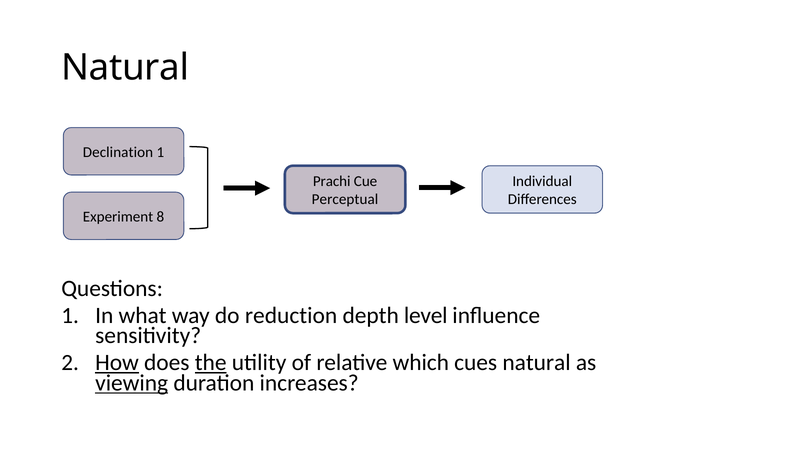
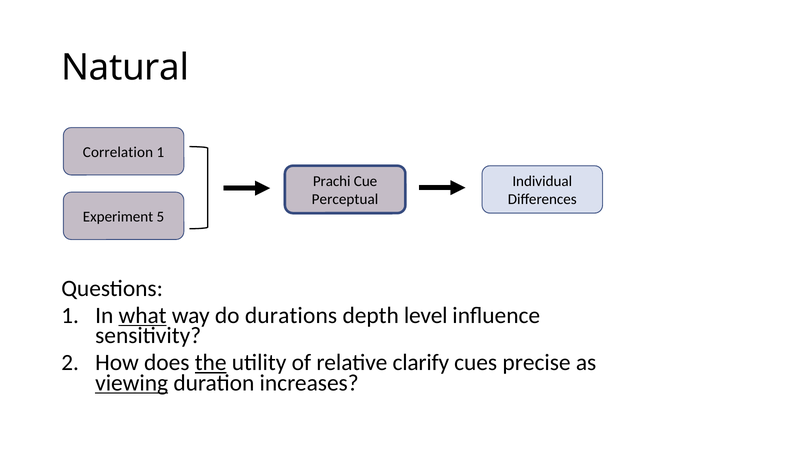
Declination: Declination -> Correlation (118, 152)
8: 8 -> 5 (160, 217)
what underline: none -> present (143, 316)
reduction: reduction -> durations (291, 316)
How underline: present -> none (117, 363)
which: which -> clarify (421, 363)
cues natural: natural -> precise (537, 363)
